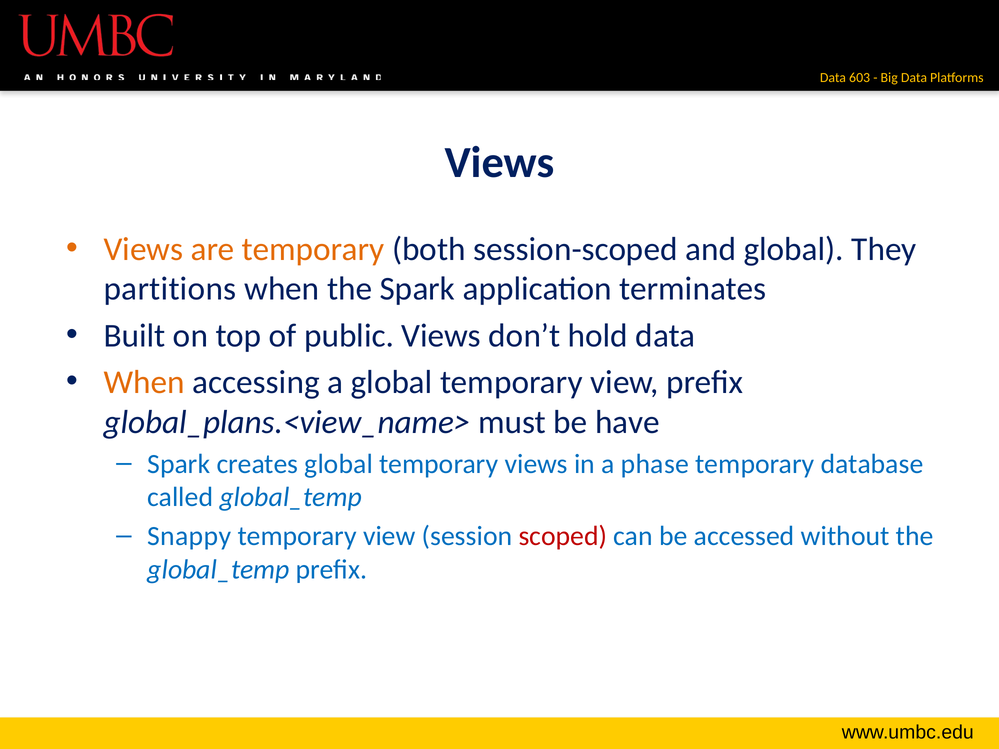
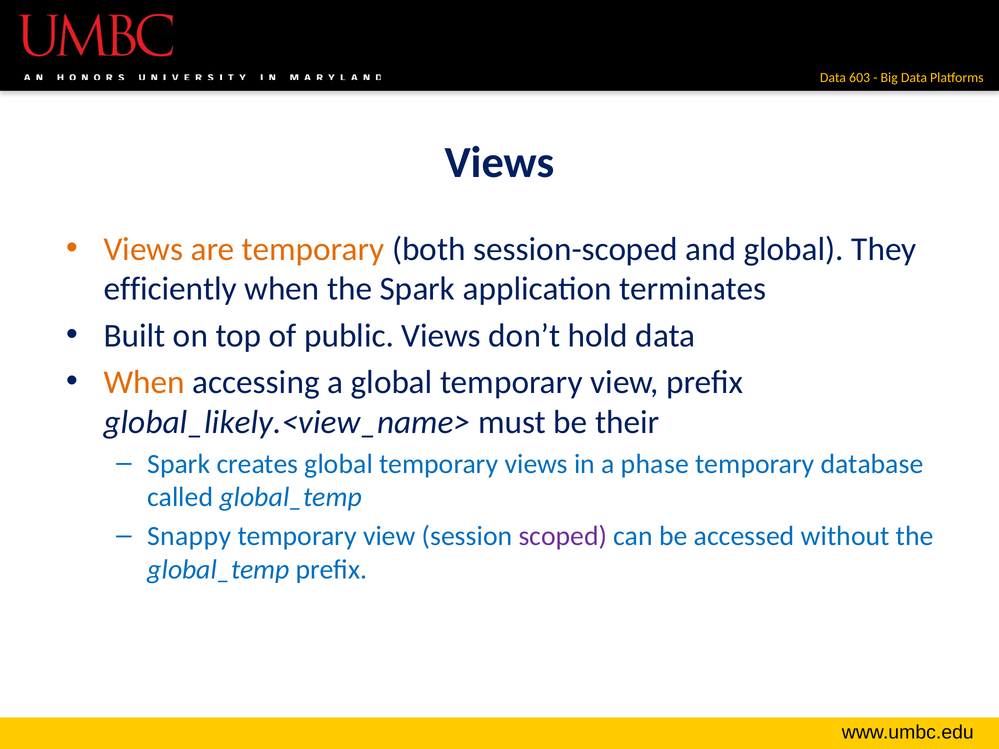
partitions: partitions -> efficiently (170, 289)
global_plans.<view_name>: global_plans.<view_name> -> global_likely.<view_name> (287, 422)
have: have -> their (627, 422)
scoped colour: red -> purple (563, 536)
